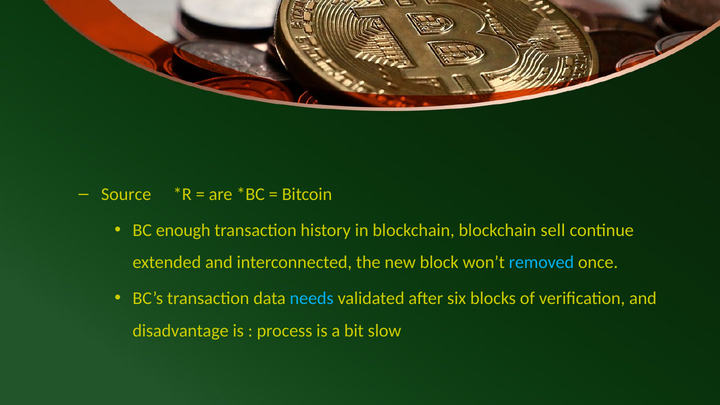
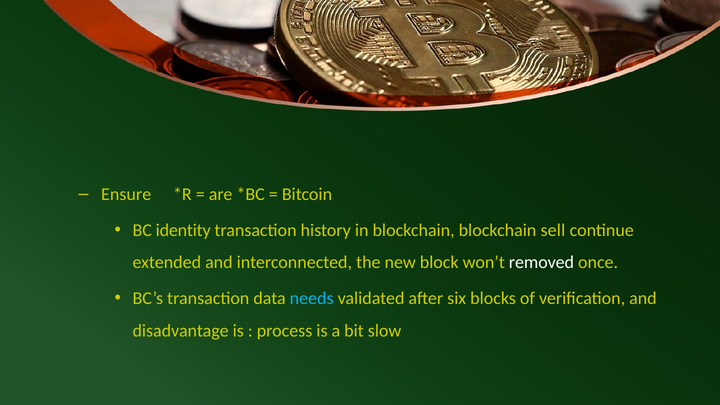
Source: Source -> Ensure (126, 194)
enough: enough -> identity (183, 230)
removed colour: light blue -> white (541, 263)
